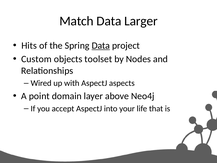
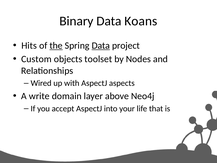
Match: Match -> Binary (76, 21)
Larger: Larger -> Koans (141, 21)
the underline: none -> present (56, 46)
point: point -> write (39, 96)
